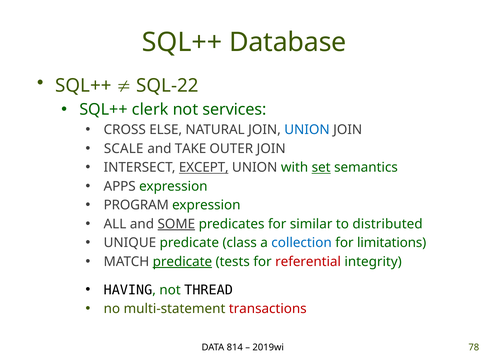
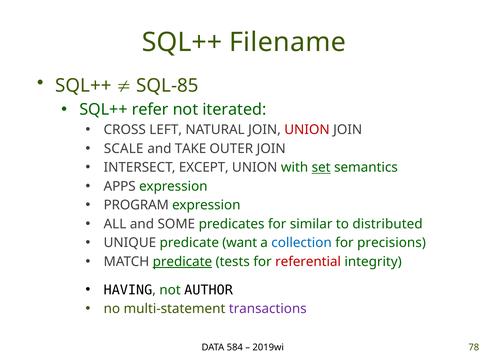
Database: Database -> Filename (288, 42)
SQL-22: SQL-22 -> SQL-85 (167, 86)
clerk: clerk -> refer (150, 110)
services: services -> iterated (234, 110)
ELSE: ELSE -> LEFT (166, 130)
UNION colour: blue -> red (307, 130)
EXCEPT underline: present -> none (204, 168)
SOME underline: present -> none (176, 224)
class: class -> want (240, 243)
limitations: limitations -> precisions (392, 243)
THREAD: THREAD -> AUTHOR (209, 290)
transactions colour: red -> purple (268, 309)
814: 814 -> 584 (235, 348)
